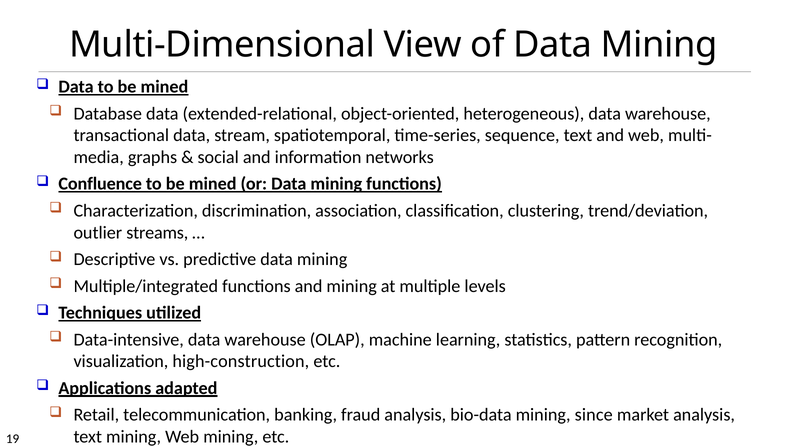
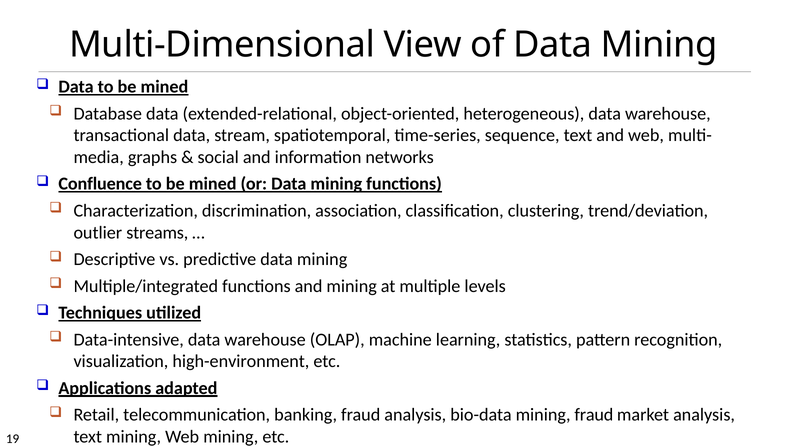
high-construction: high-construction -> high-environment (241, 361)
mining since: since -> fraud (594, 414)
